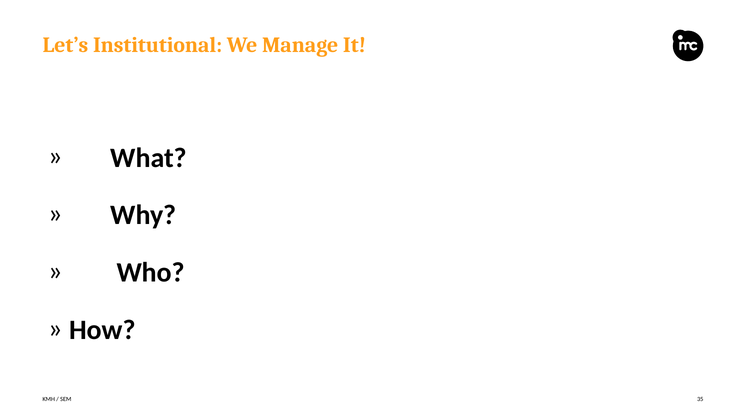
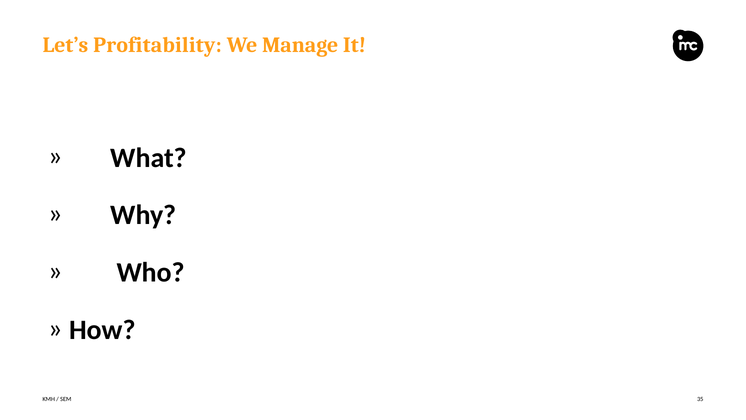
Institutional: Institutional -> Profitability (157, 45)
